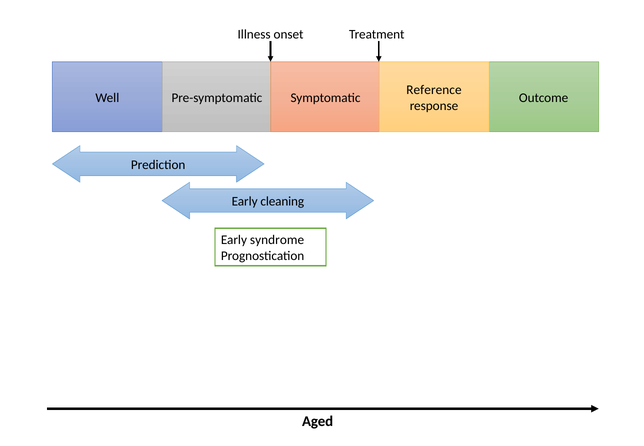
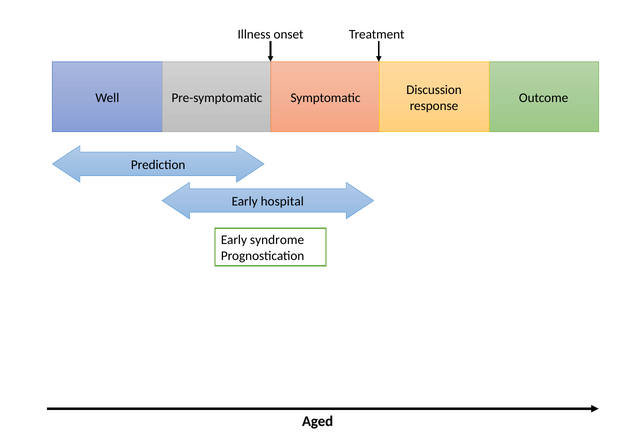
Reference: Reference -> Discussion (434, 90)
cleaning: cleaning -> hospital (282, 201)
